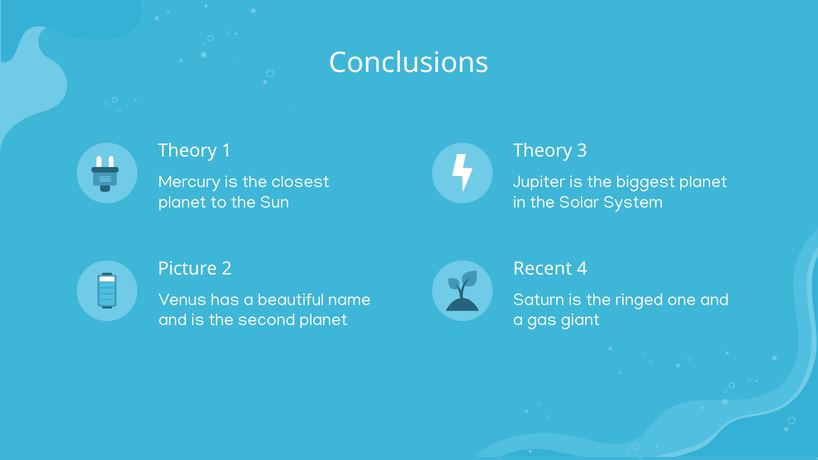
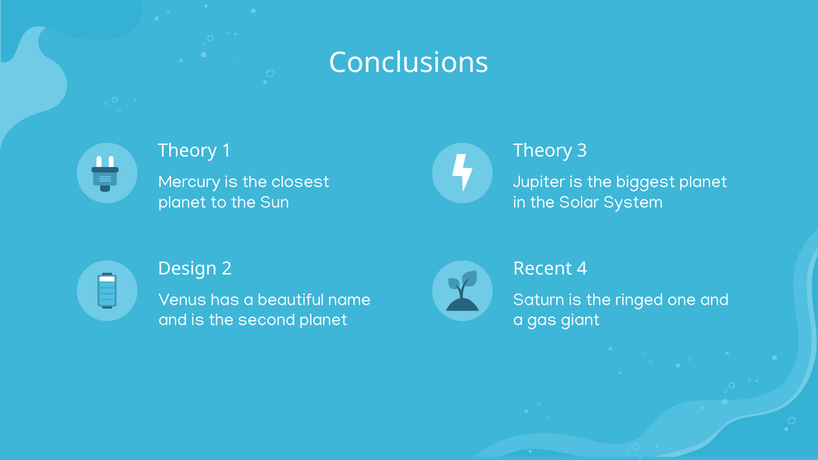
Picture: Picture -> Design (187, 269)
